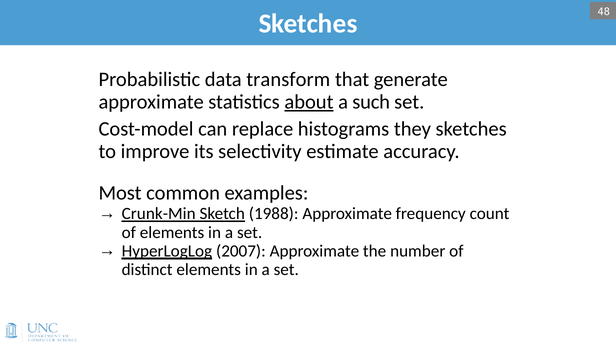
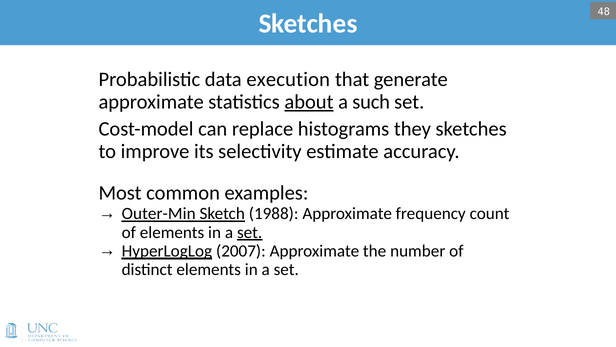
transform: transform -> execution (288, 80)
Crunk-Min: Crunk-Min -> Outer-Min (159, 213)
set underline: none -> present (250, 232)
